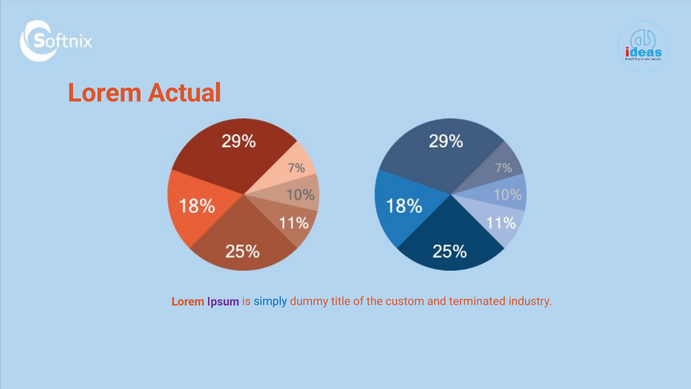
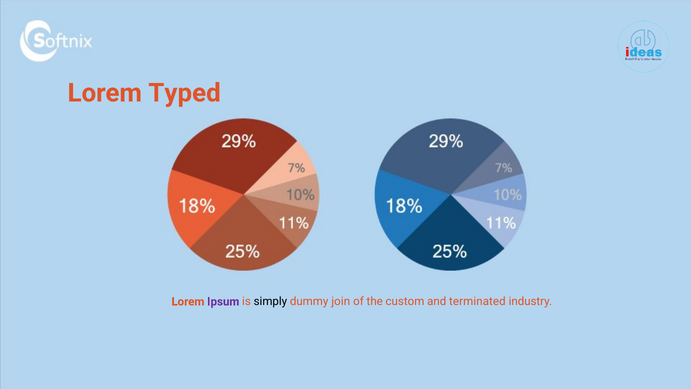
Actual: Actual -> Typed (185, 93)
simply colour: blue -> black (270, 301)
title: title -> join (341, 301)
